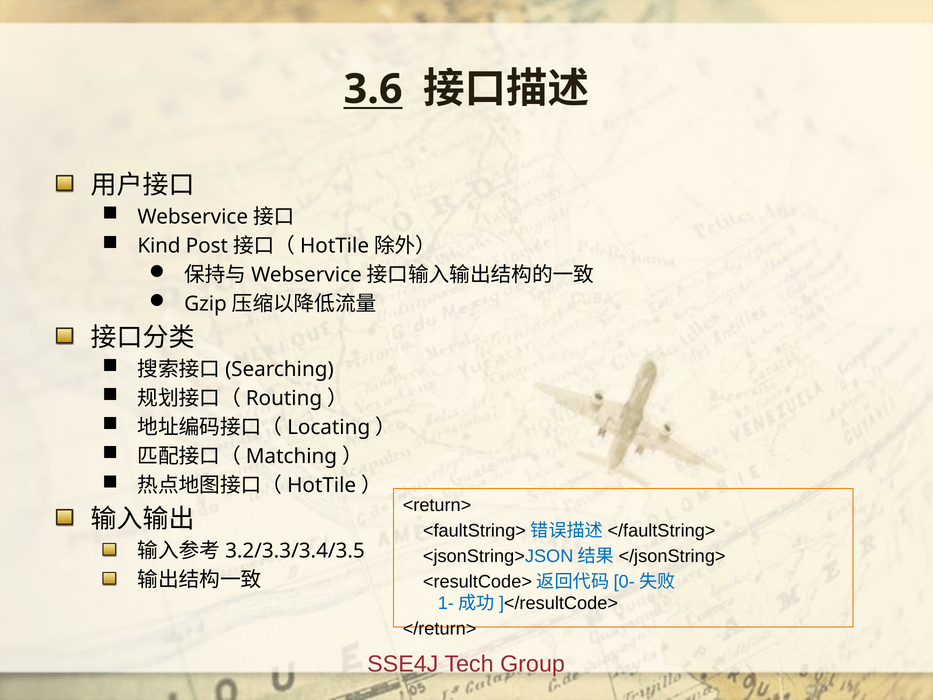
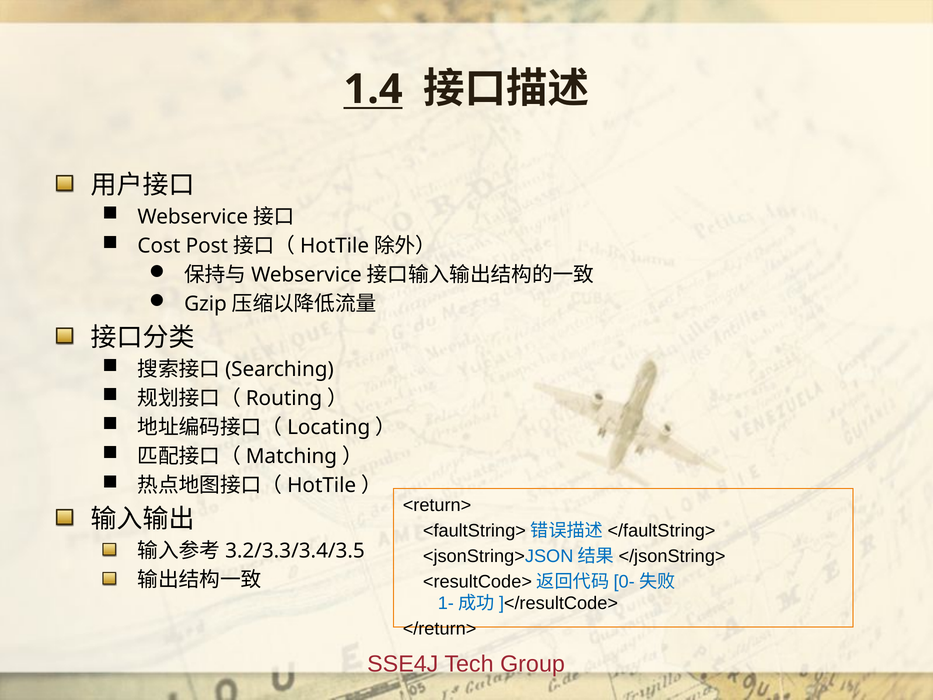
3.6: 3.6 -> 1.4 (373, 89)
Kind: Kind -> Cost (159, 246)
